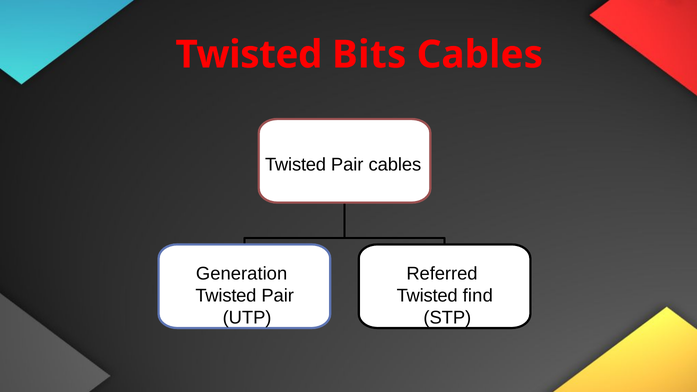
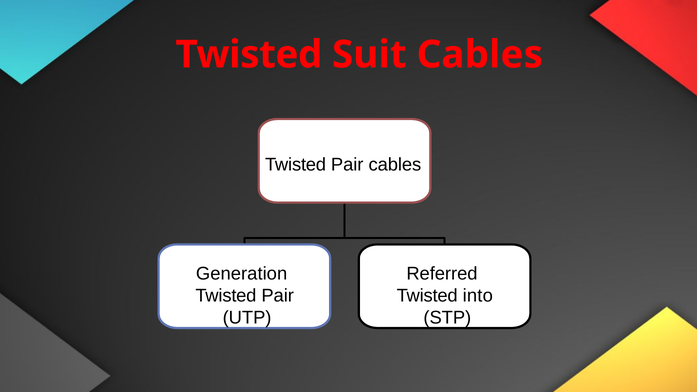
Bits: Bits -> Suit (369, 55)
find: find -> into (478, 296)
